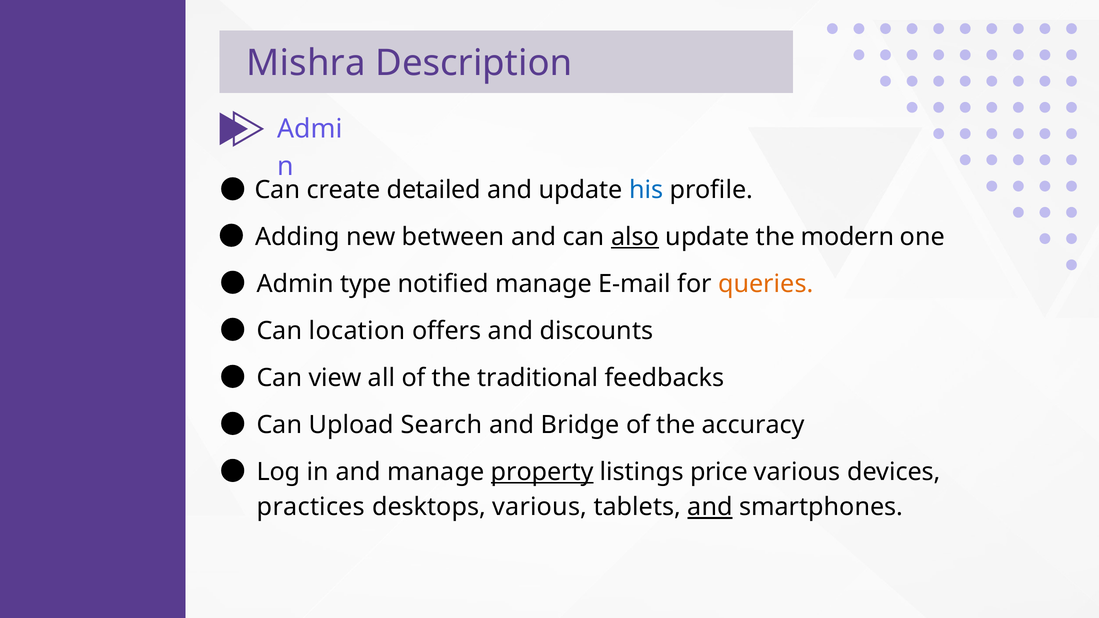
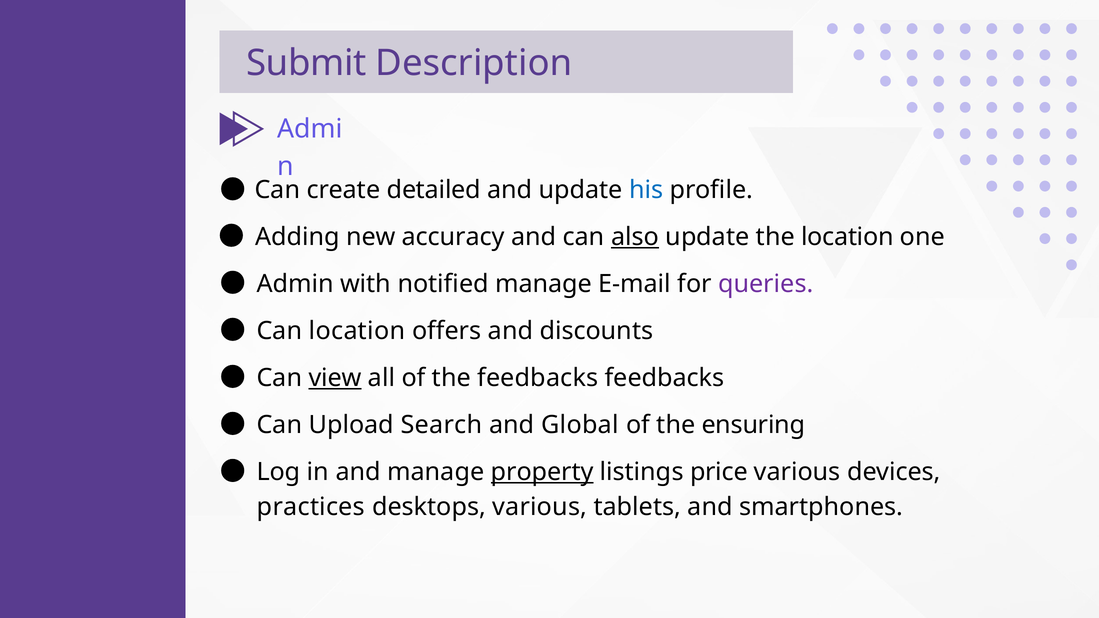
Mishra: Mishra -> Submit (306, 63)
between: between -> accuracy (453, 237)
the modern: modern -> location (847, 237)
type: type -> with (366, 284)
queries colour: orange -> purple (766, 284)
view underline: none -> present (335, 378)
the traditional: traditional -> feedbacks (538, 378)
Bridge: Bridge -> Global (580, 425)
accuracy: accuracy -> ensuring (753, 425)
and underline: present -> none (710, 507)
